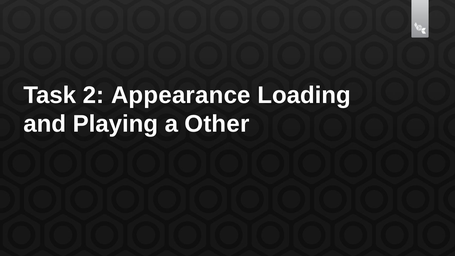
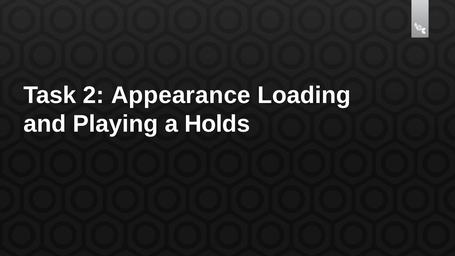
Other: Other -> Holds (217, 124)
